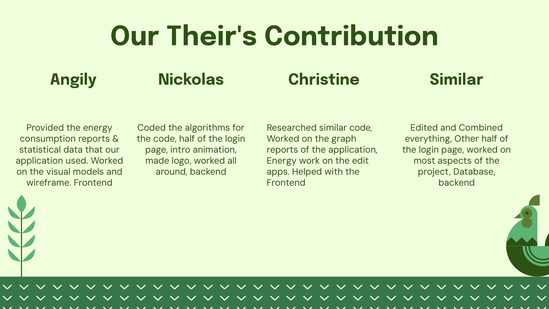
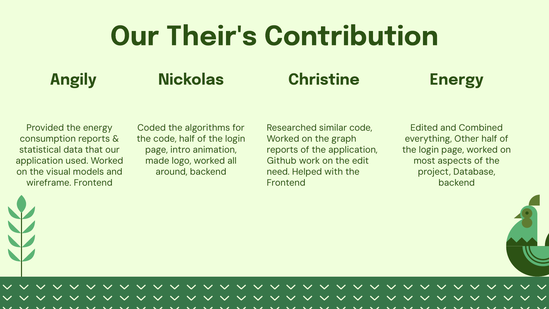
Similar: Similar -> Energy (457, 80)
Energy: Energy -> Github (282, 161)
apps: apps -> need (278, 172)
